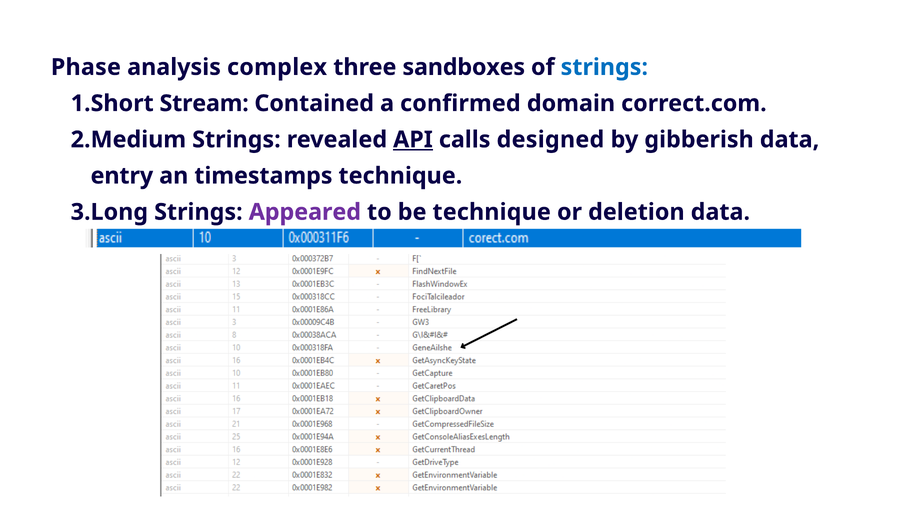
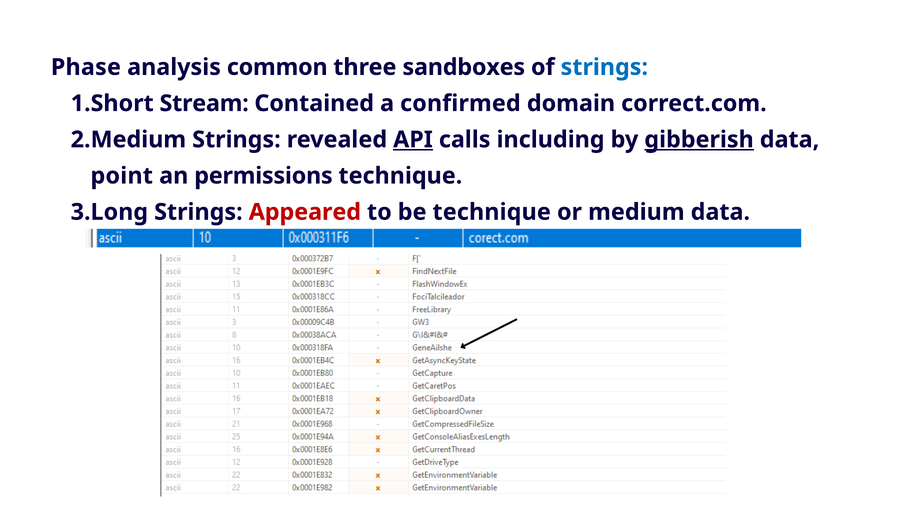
complex: complex -> common (277, 67)
designed: designed -> including (551, 139)
gibberish underline: none -> present (699, 139)
entry: entry -> point (122, 176)
timestamps: timestamps -> permissions (264, 176)
Appeared colour: purple -> red (305, 212)
deletion: deletion -> medium (636, 212)
